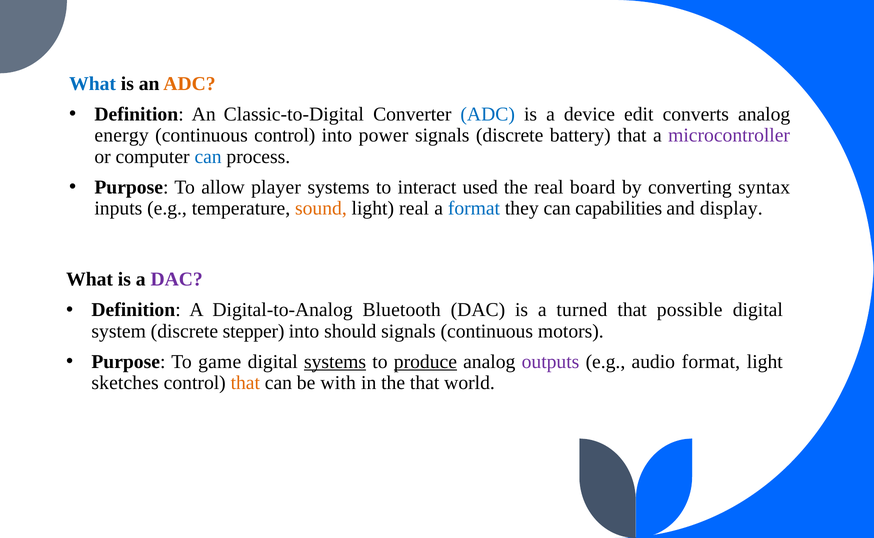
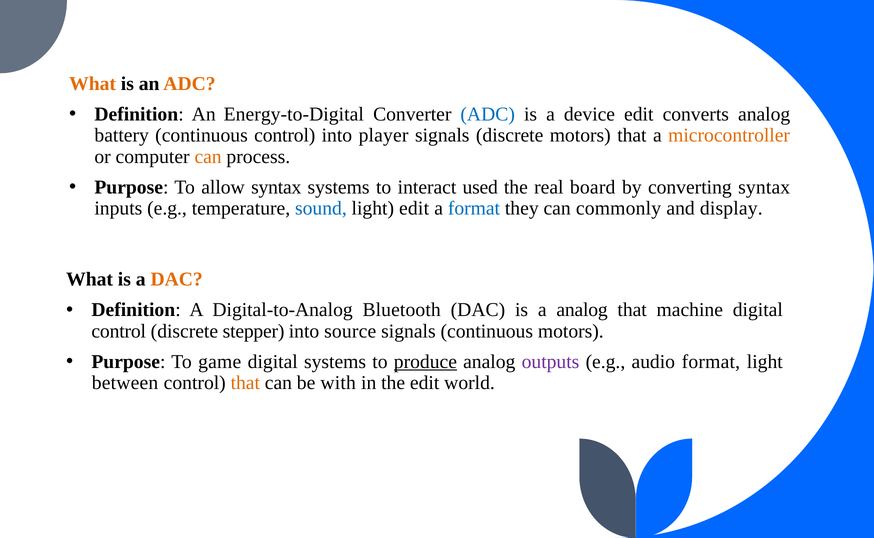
What colour: blue -> orange (93, 84)
Classic-to-Digital: Classic-to-Digital -> Energy-to-Digital (294, 114)
energy: energy -> battery (122, 135)
power: power -> player (384, 135)
discrete battery: battery -> motors (580, 135)
microcontroller colour: purple -> orange (729, 135)
can colour: blue -> orange (208, 157)
allow player: player -> syntax (276, 187)
sound colour: orange -> blue (321, 208)
light real: real -> edit (414, 208)
capabilities: capabilities -> commonly (618, 208)
DAC colour: purple -> orange (177, 279)
a turned: turned -> analog (582, 310)
possible: possible -> machine (690, 310)
system: system -> control (119, 331)
should: should -> source (350, 331)
systems underline: present -> none (335, 362)
sketches: sketches -> between (125, 383)
the that: that -> edit (425, 383)
